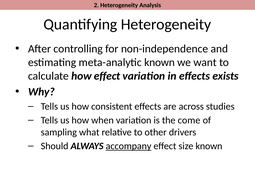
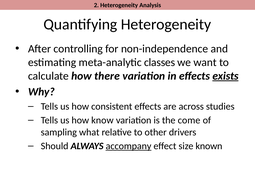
meta-analytic known: known -> classes (160, 62)
how effect: effect -> there (107, 76)
exists underline: none -> present (225, 76)
when: when -> know (102, 120)
